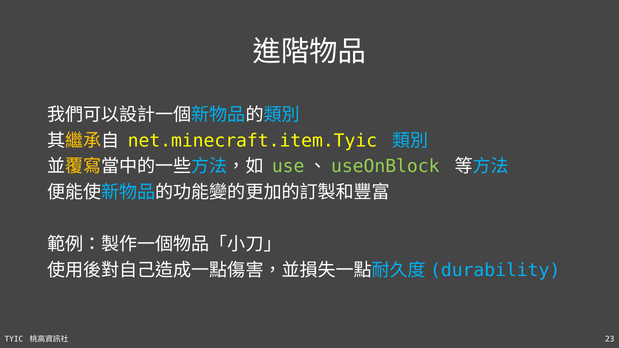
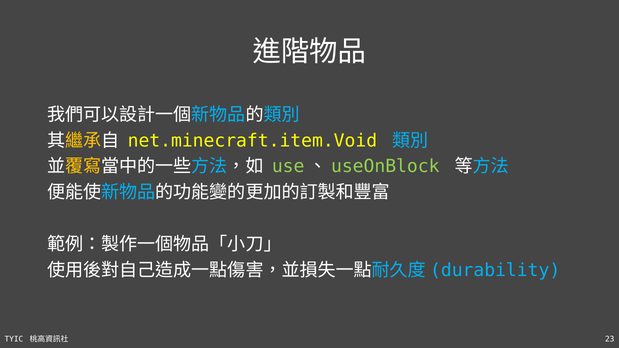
net.minecraft.item.Tyic: net.minecraft.item.Tyic -> net.minecraft.item.Void (252, 141)
